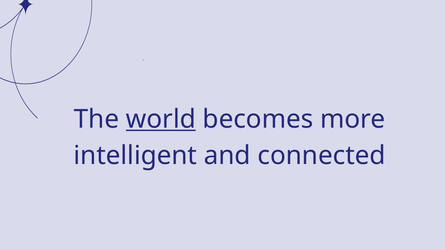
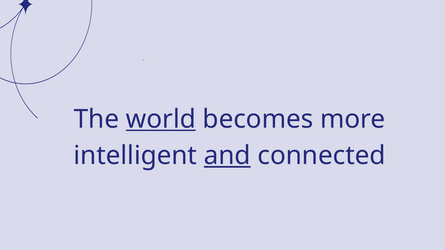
and underline: none -> present (227, 156)
